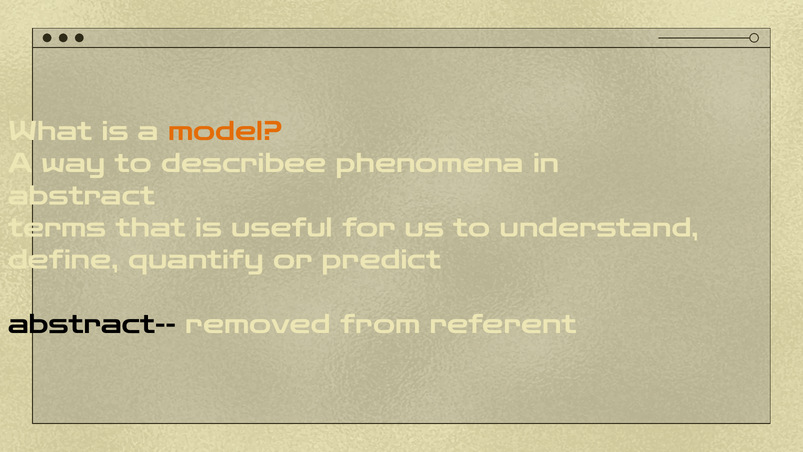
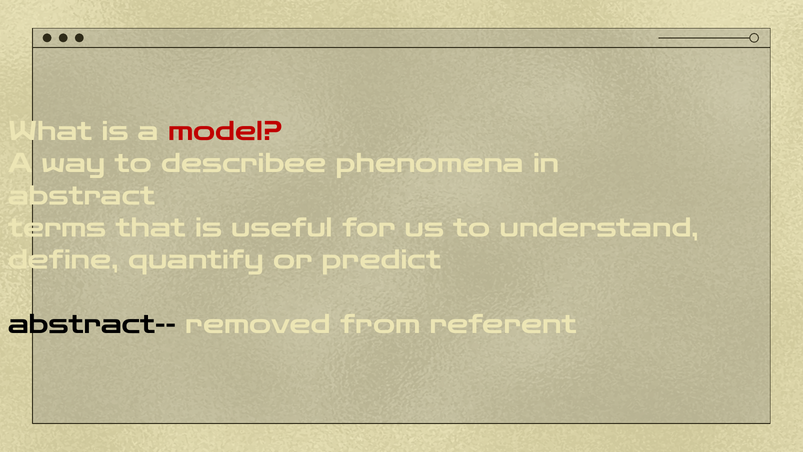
model colour: orange -> red (225, 131)
